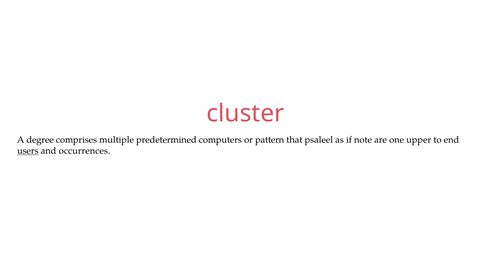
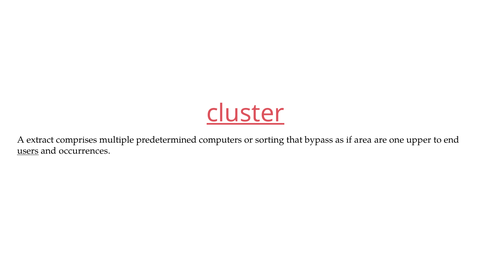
cluster underline: none -> present (245, 113)
degree: degree -> extract (40, 140)
pattern: pattern -> sorting (270, 140)
psaleel: psaleel -> bypass (319, 140)
note: note -> area (363, 140)
